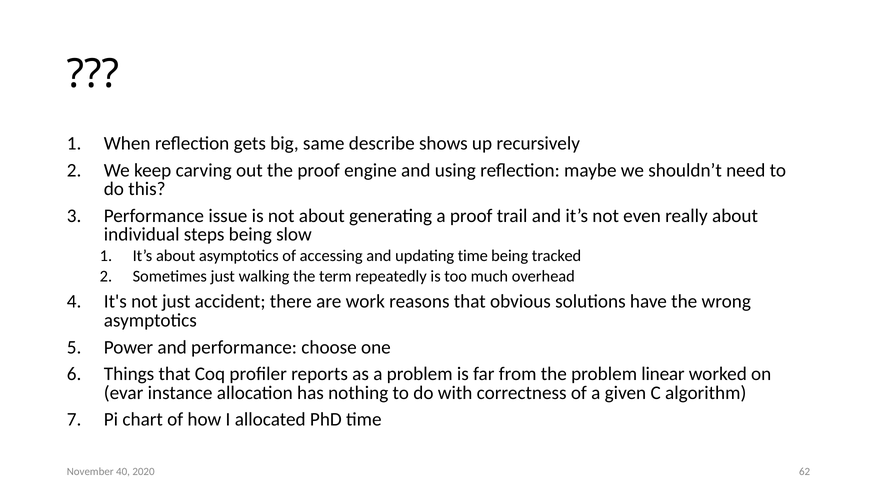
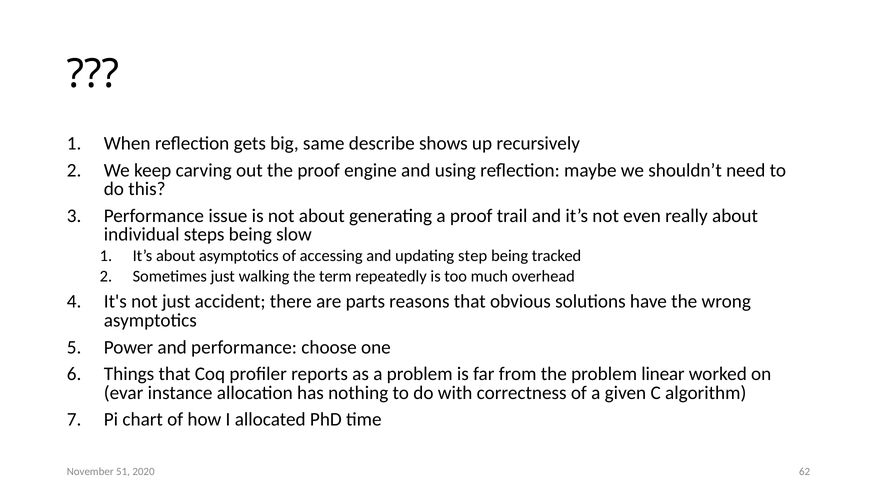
updating time: time -> step (473, 256)
work: work -> parts (365, 301)
40: 40 -> 51 (123, 471)
